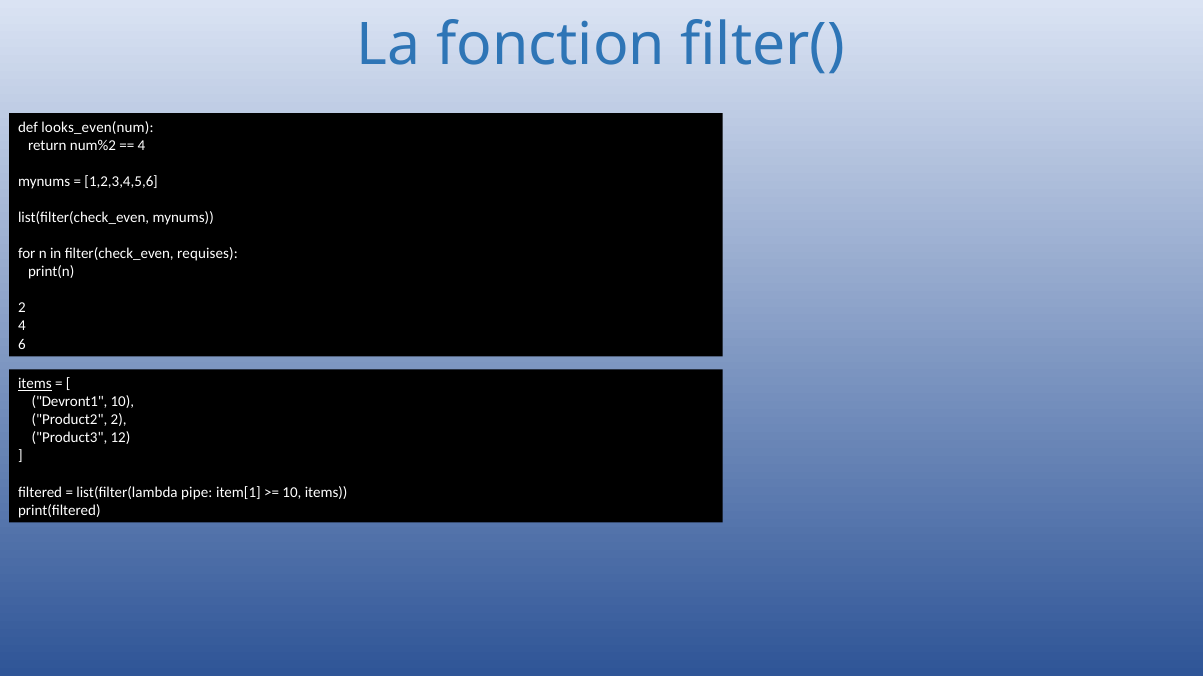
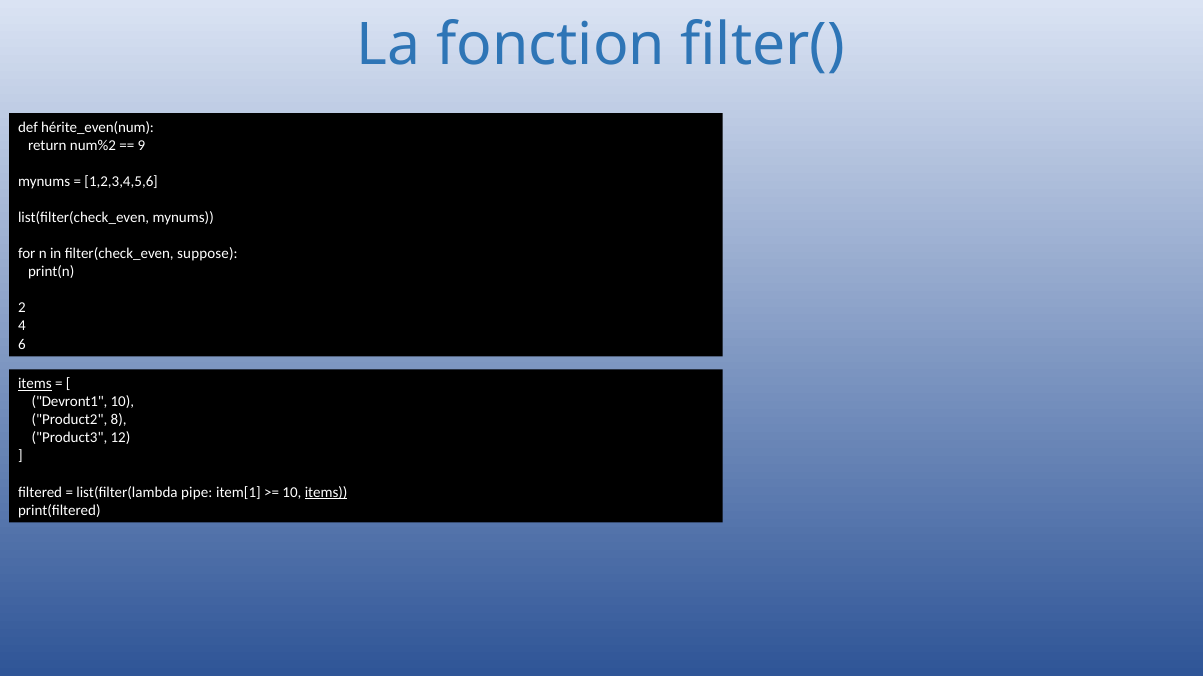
looks_even(num: looks_even(num -> hérite_even(num (98, 128)
4: 4 -> 9 (142, 146)
requises: requises -> suppose (207, 254)
Product2 2: 2 -> 8 (119, 420)
items underline: none -> present (326, 493)
